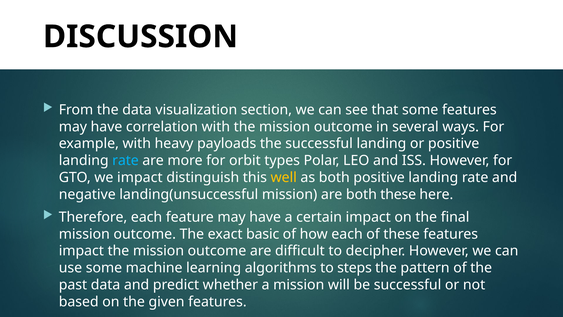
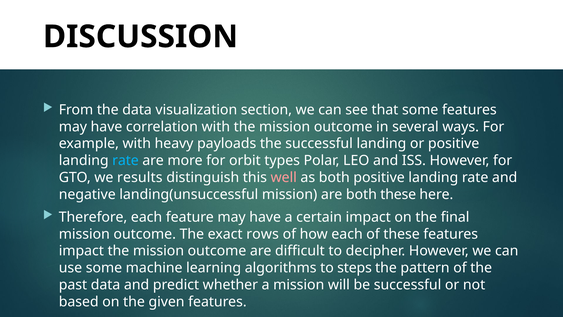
we impact: impact -> results (140, 177)
well colour: yellow -> pink (284, 177)
basic: basic -> rows (263, 234)
